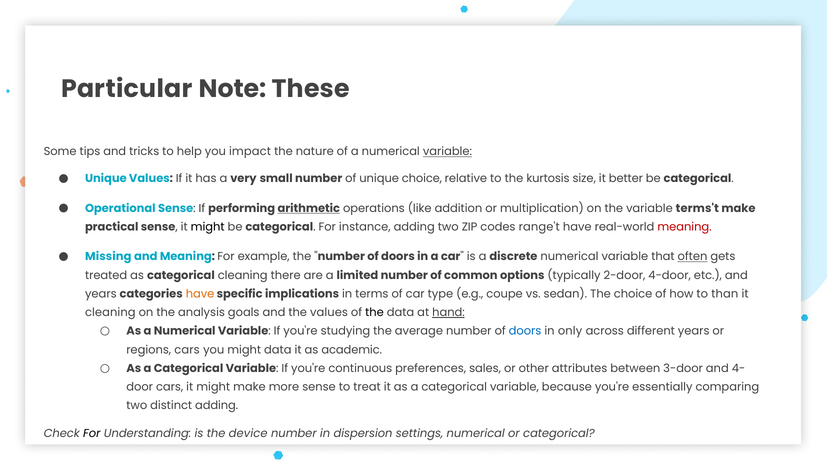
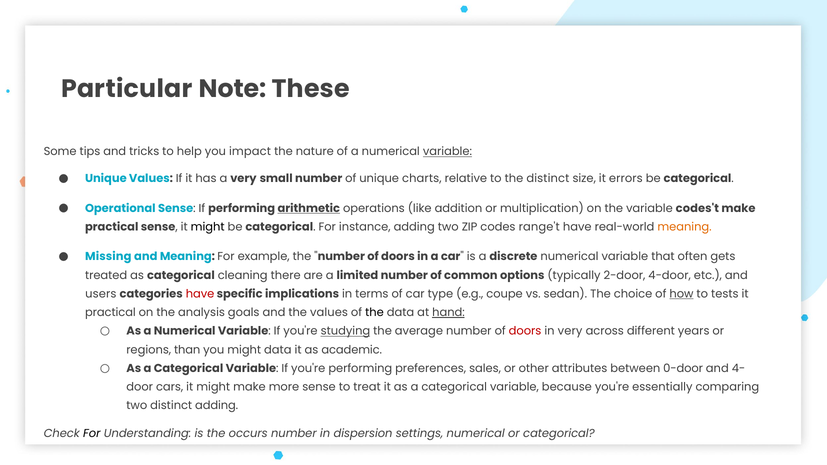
unique choice: choice -> charts (422, 179)
the kurtosis: kurtosis -> distinct (548, 179)
better: better -> errors (626, 179)
terms't: terms't -> codes't (697, 208)
meaning colour: red -> orange (685, 227)
often underline: present -> none (692, 257)
years: years -> users (101, 294)
have colour: orange -> red (200, 294)
how underline: none -> present (681, 294)
than: than -> tests (725, 294)
cleaning: cleaning -> practical (110, 313)
studying underline: none -> present (345, 331)
doors colour: blue -> red (525, 331)
in only: only -> very (570, 331)
regions cars: cars -> than (187, 350)
you're continuous: continuous -> performing (360, 369)
3-door: 3-door -> 0-door (683, 369)
device: device -> occurs (248, 434)
